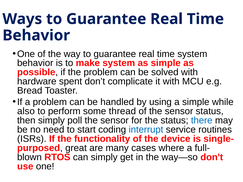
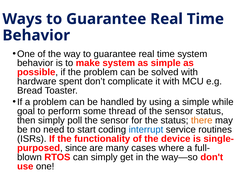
also: also -> goal (26, 111)
there colour: blue -> orange (202, 121)
great: great -> since (76, 148)
